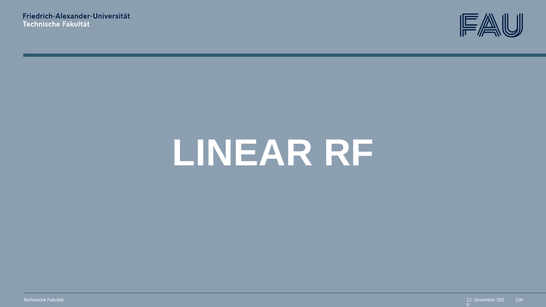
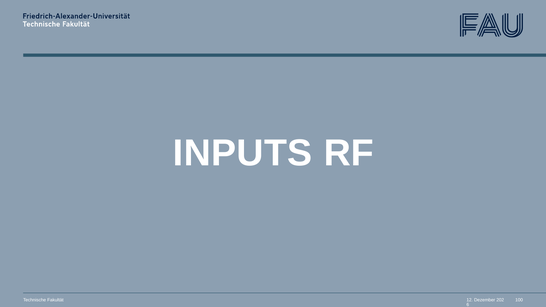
LINEAR: LINEAR -> INPUTS (243, 153)
